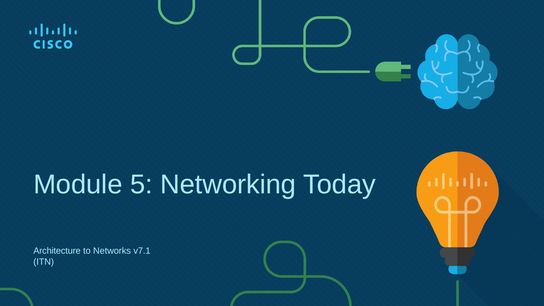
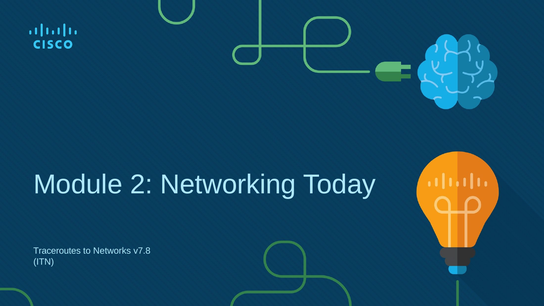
5: 5 -> 2 (141, 184)
Architecture: Architecture -> Traceroutes (57, 251)
v7.1: v7.1 -> v7.8 (142, 251)
